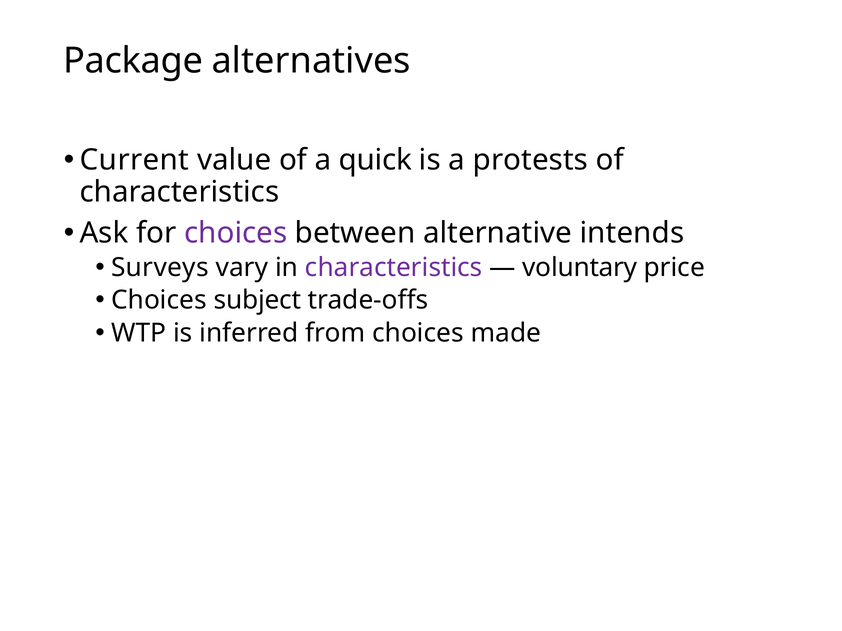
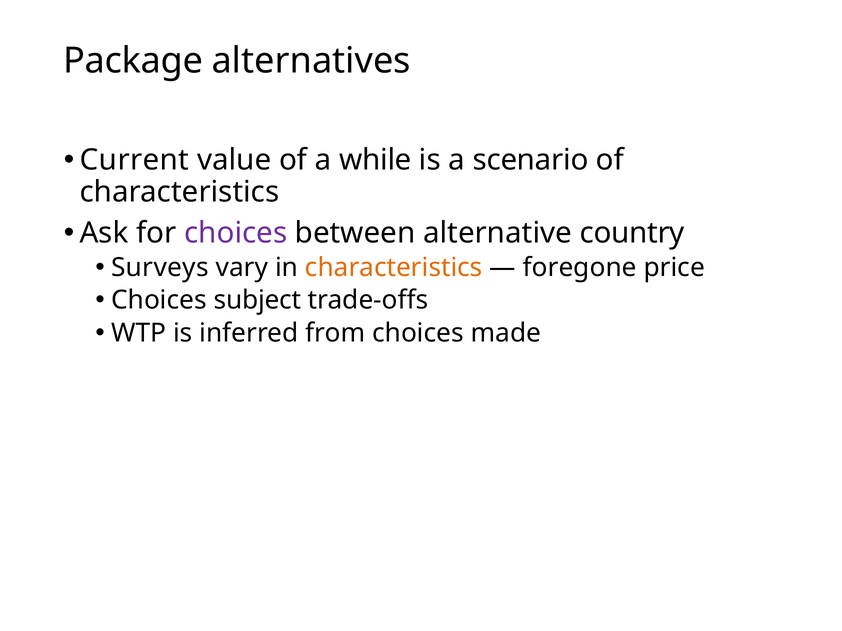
quick: quick -> while (375, 160)
protests: protests -> scenario (531, 160)
intends: intends -> country (632, 233)
characteristics colour: purple -> orange (394, 268)
voluntary: voluntary -> foregone (580, 268)
